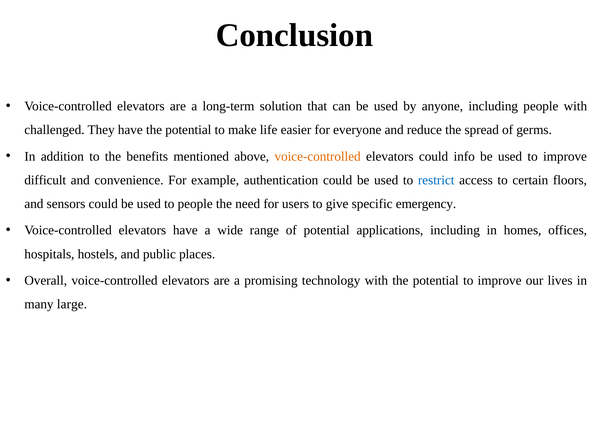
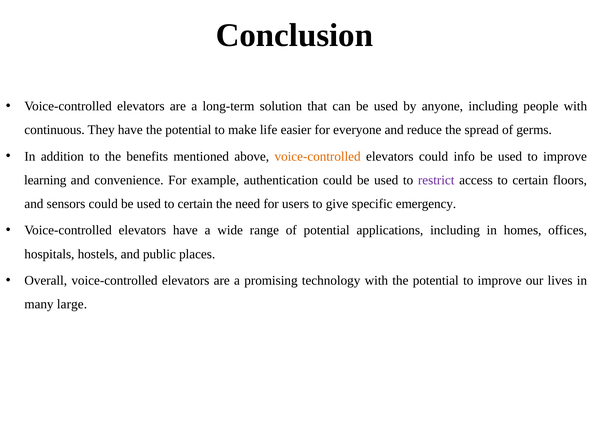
challenged: challenged -> continuous (55, 130)
difficult: difficult -> learning (45, 180)
restrict colour: blue -> purple (436, 180)
used to people: people -> certain (195, 204)
